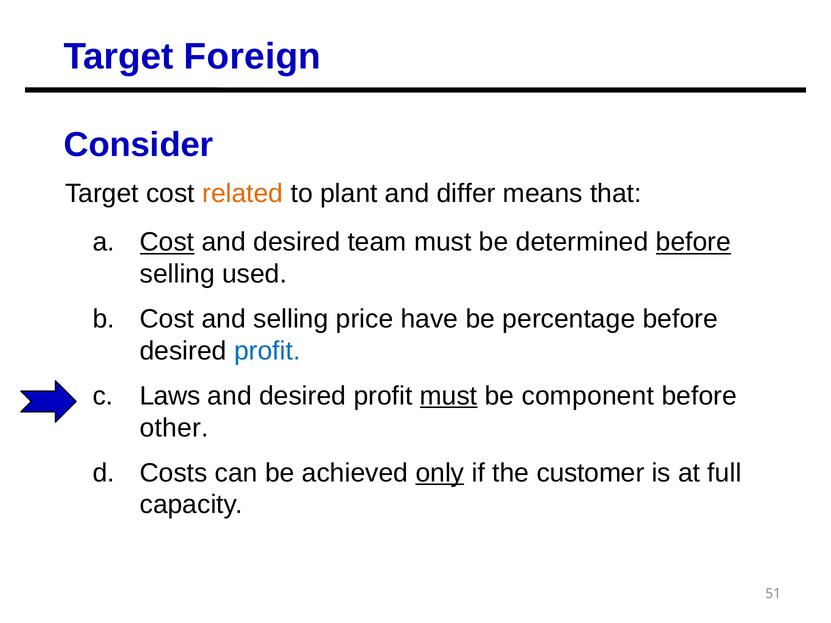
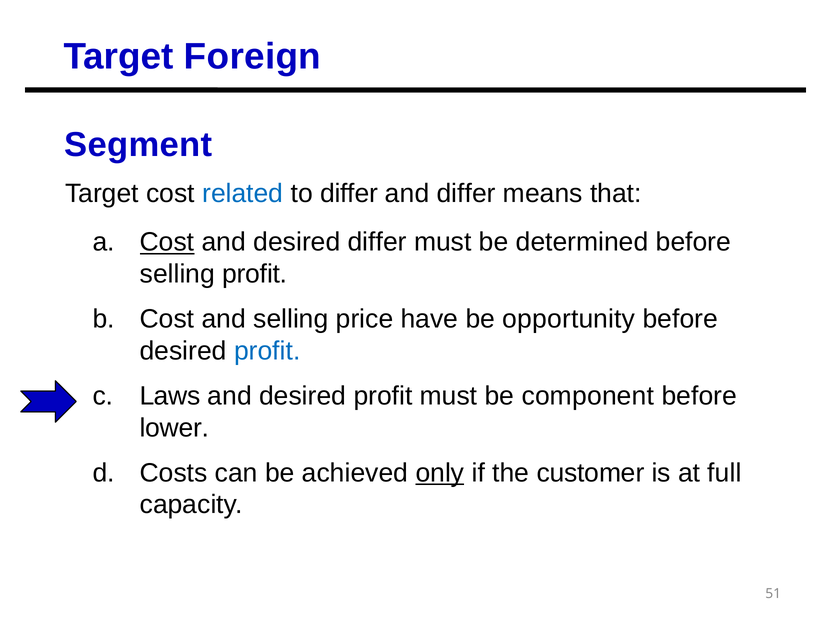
Consider: Consider -> Segment (138, 145)
related colour: orange -> blue (243, 194)
to plant: plant -> differ (349, 194)
desired team: team -> differ (377, 242)
before underline: present -> none (693, 242)
selling used: used -> profit (255, 274)
percentage: percentage -> opportunity (569, 319)
must underline: present -> none (449, 396)
other: other -> lower (175, 428)
